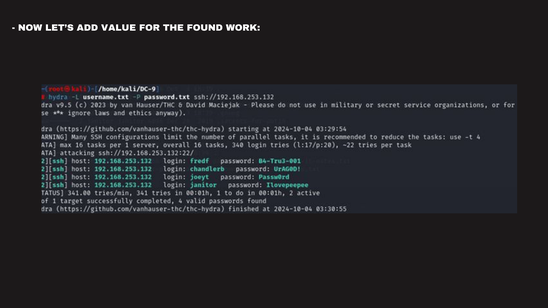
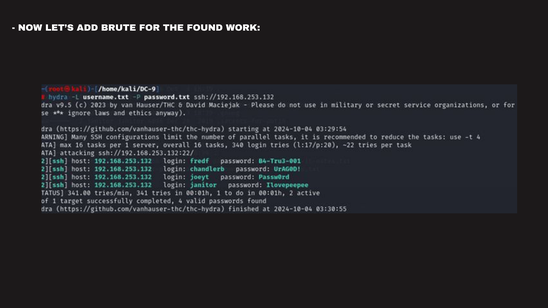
VALUE: VALUE -> BRUTE (119, 28)
